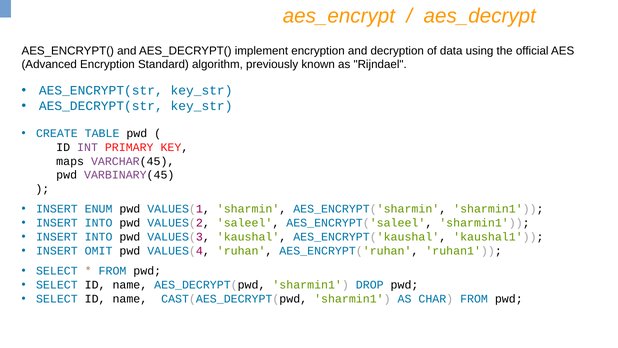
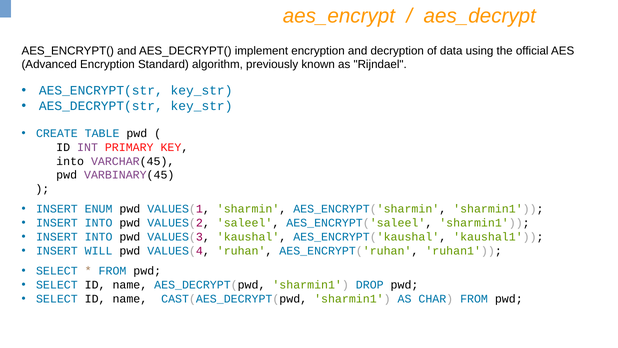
maps: maps -> into (70, 161)
OMIT: OMIT -> WILL (99, 251)
